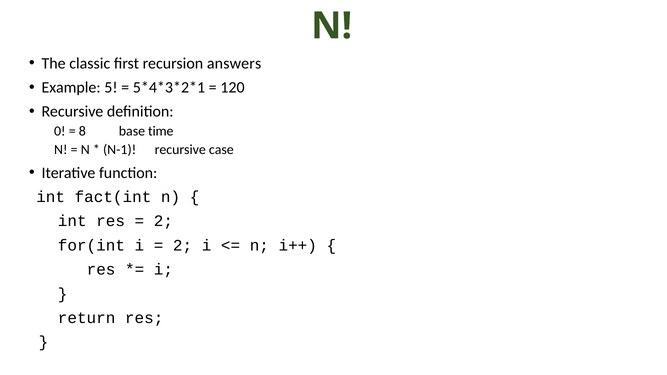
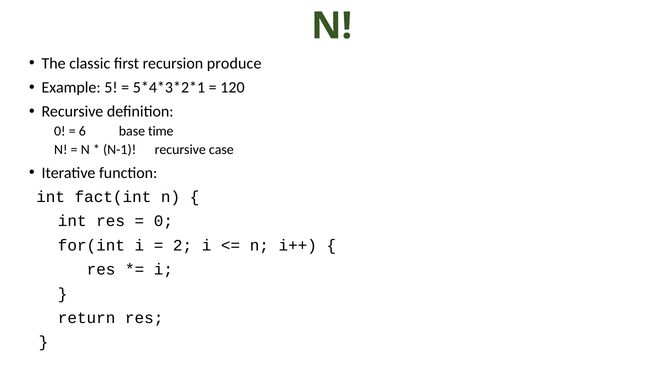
answers: answers -> produce (234, 63)
8: 8 -> 6 (82, 131)
2: 2 -> 0 (163, 221)
